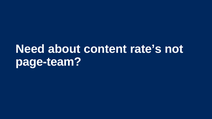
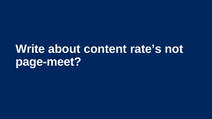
Need: Need -> Write (30, 49)
page-team: page-team -> page-meet (48, 62)
